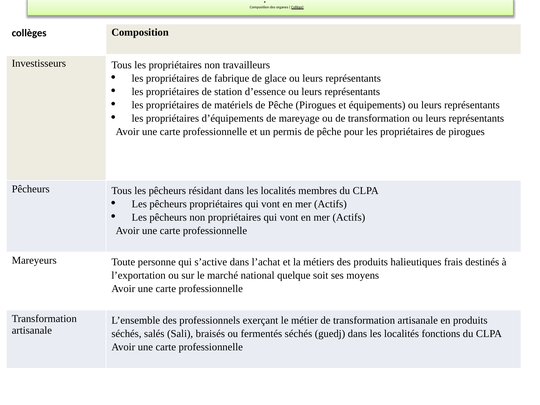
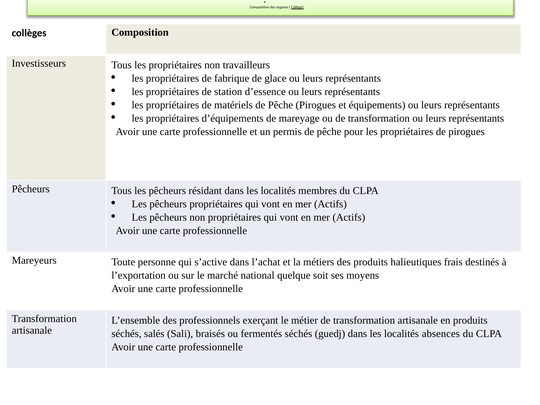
fonctions: fonctions -> absences (441, 334)
